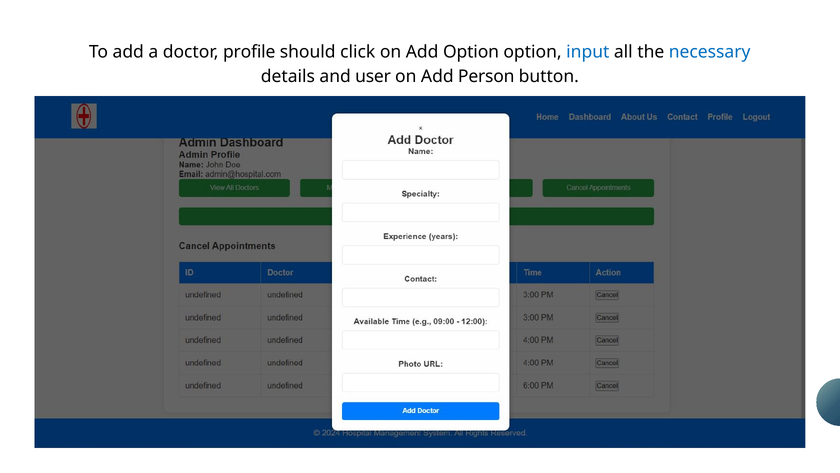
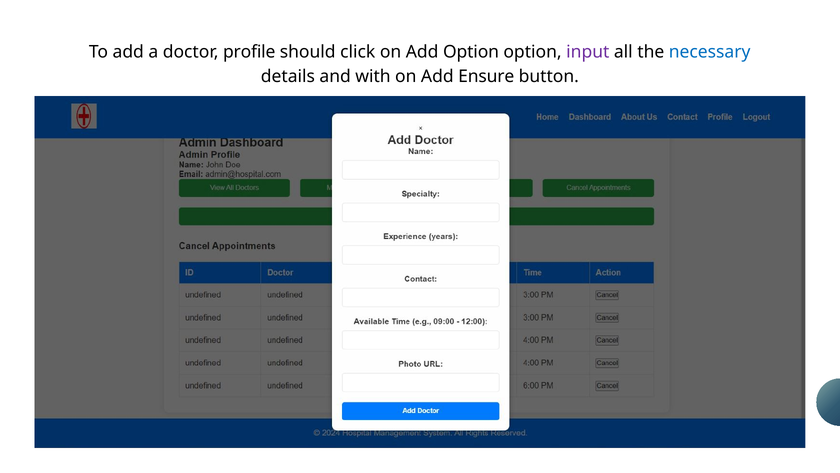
input colour: blue -> purple (588, 52)
user: user -> with (373, 76)
Person: Person -> Ensure (486, 76)
